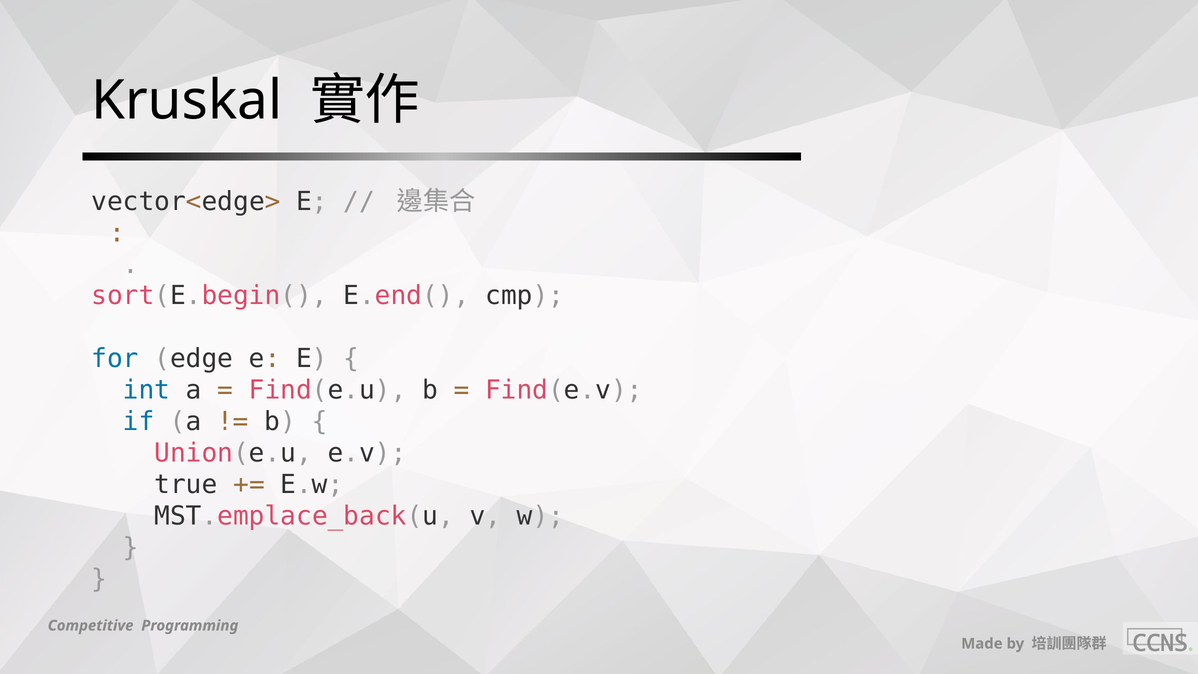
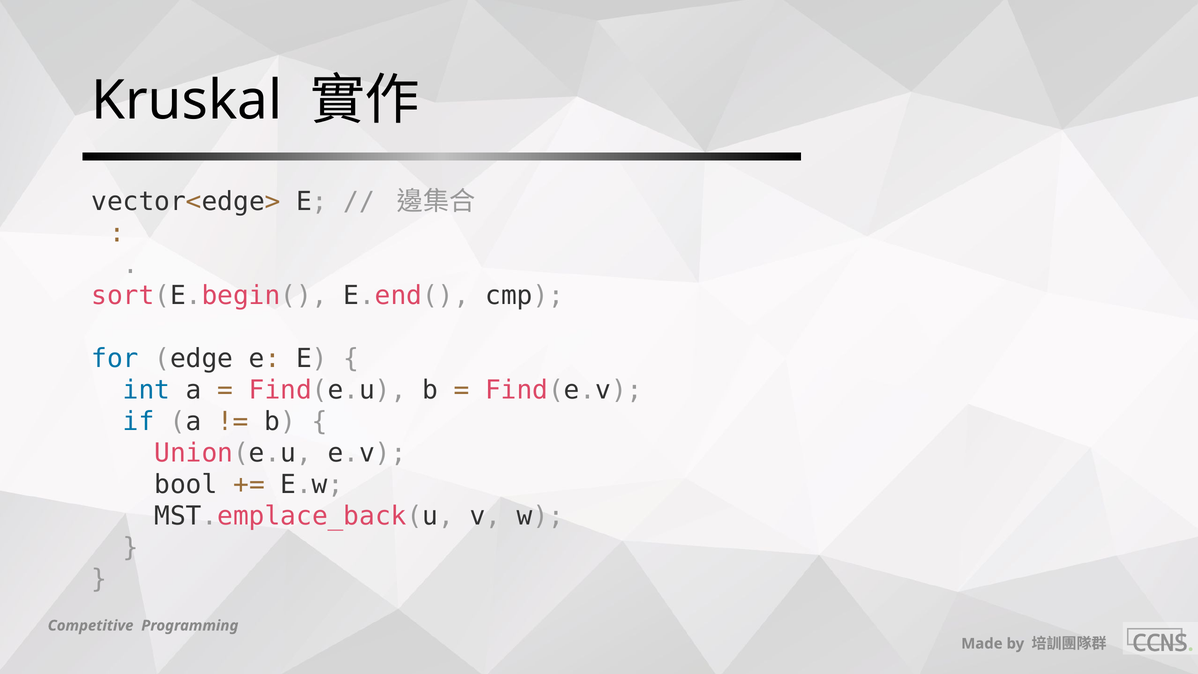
true: true -> bool (186, 484)
